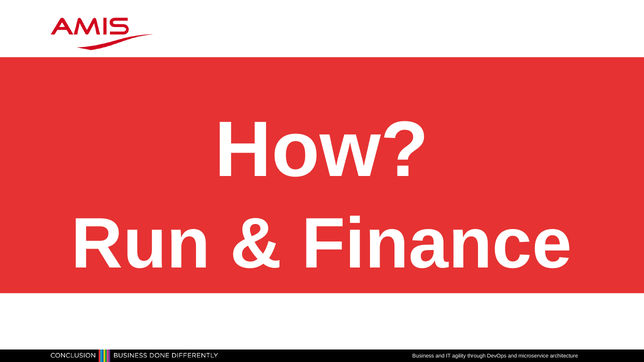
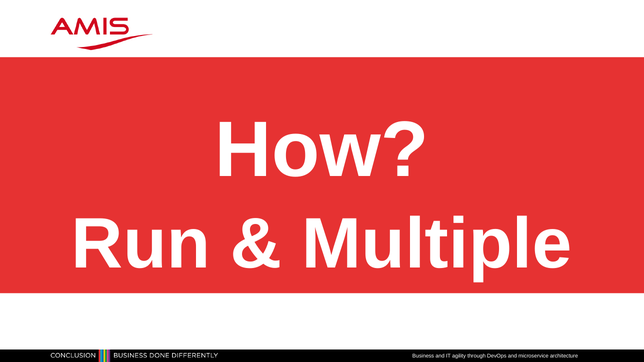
Finance: Finance -> Multiple (437, 244)
